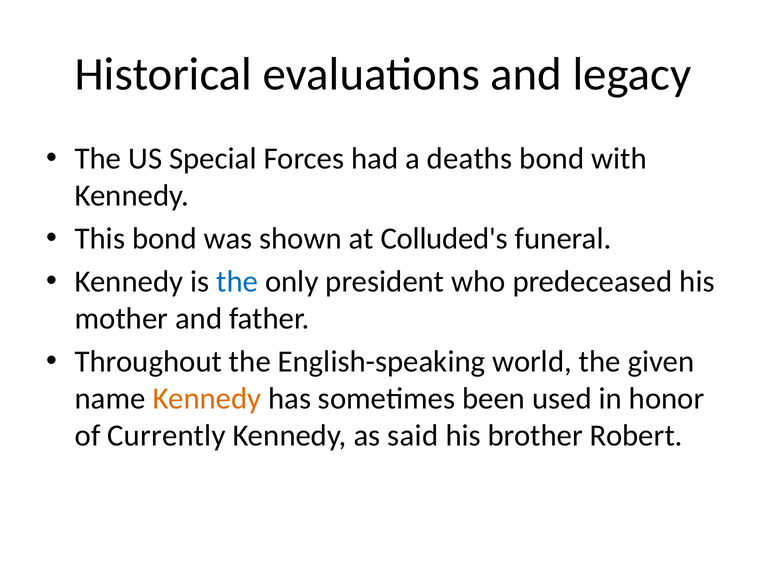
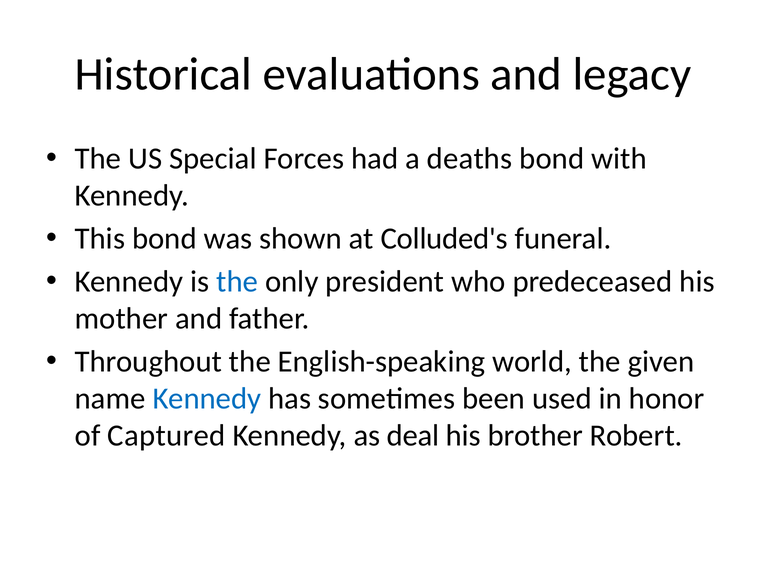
Kennedy colour: orange -> blue (207, 399)
Currently: Currently -> Captured (166, 436)
said: said -> deal (413, 436)
